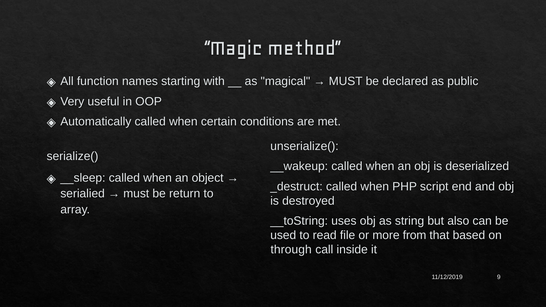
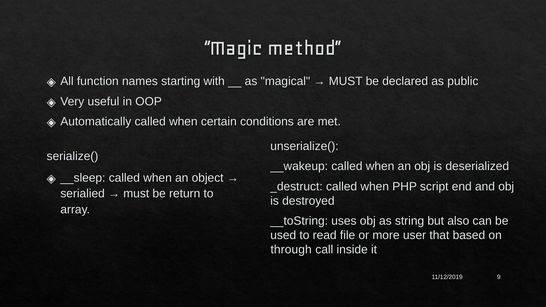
from: from -> user (415, 235)
